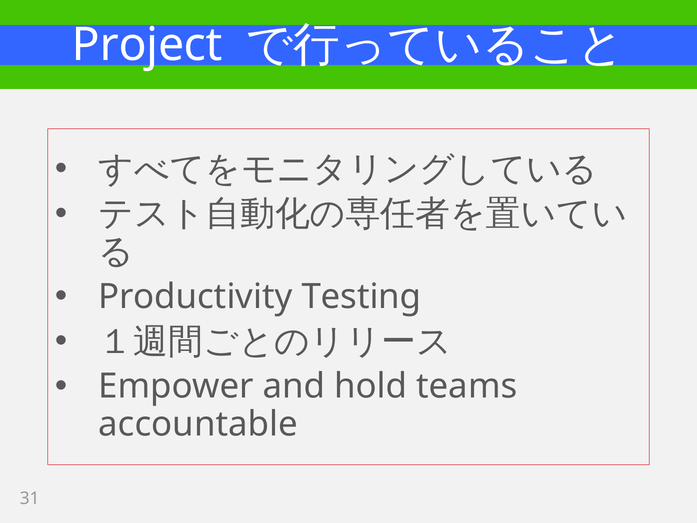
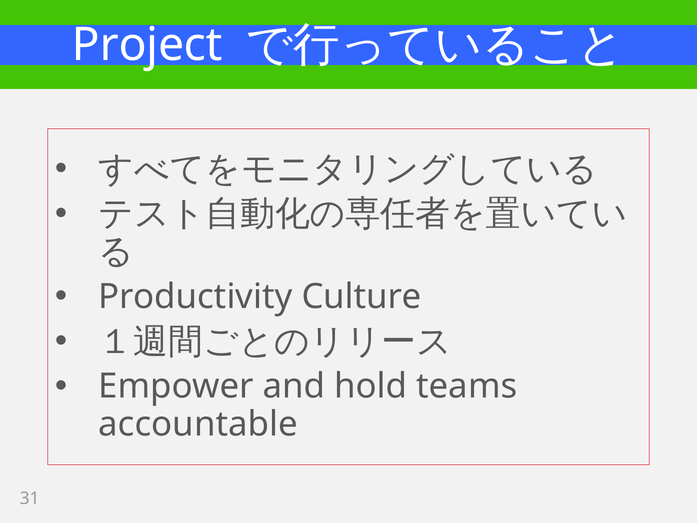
Testing: Testing -> Culture (362, 296)
